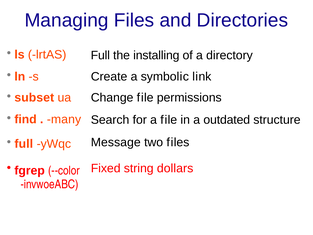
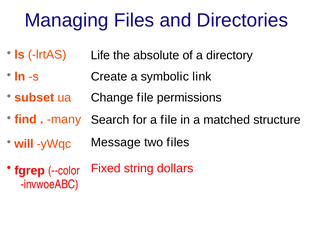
lrtAS Full: Full -> Life (100, 55)
installing: installing -> absolute (156, 55)
outdated: outdated -> matched (227, 120)
full: full -> will (24, 144)
